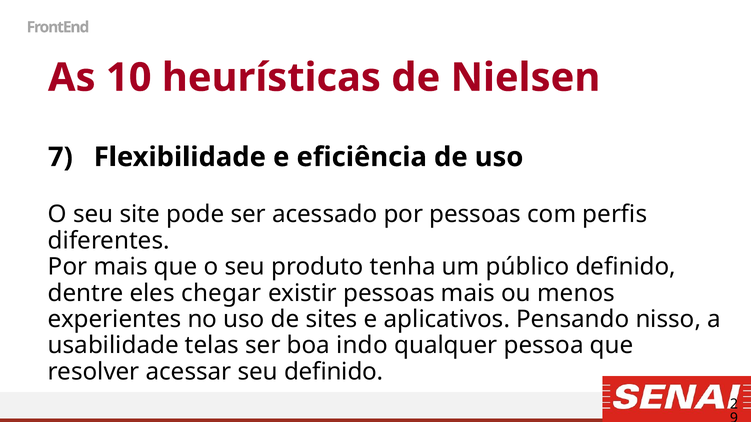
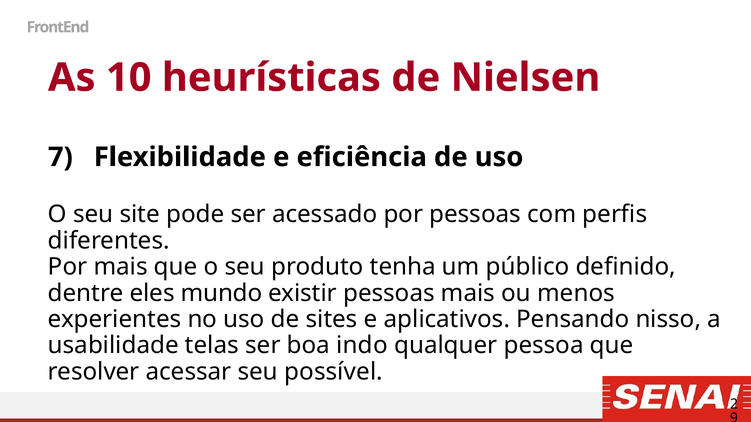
chegar: chegar -> mundo (222, 293)
seu definido: definido -> possível (334, 372)
